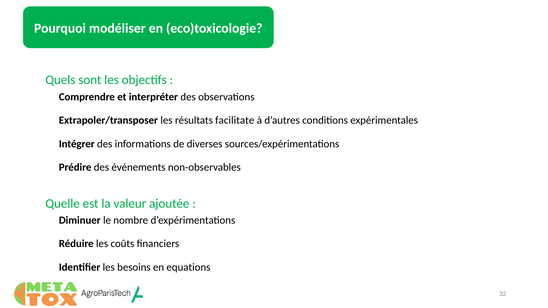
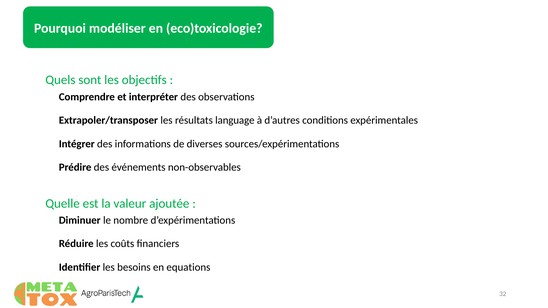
facilitate: facilitate -> language (235, 120)
